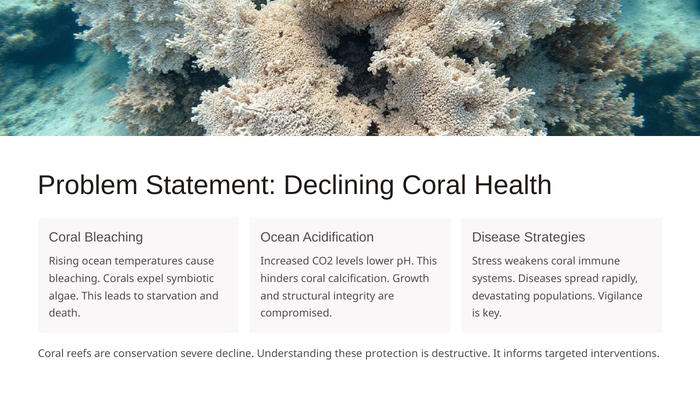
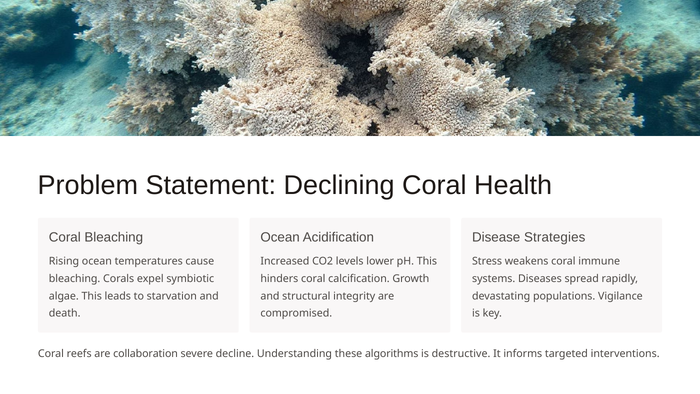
conservation: conservation -> collaboration (146, 354)
protection: protection -> algorithms (392, 354)
